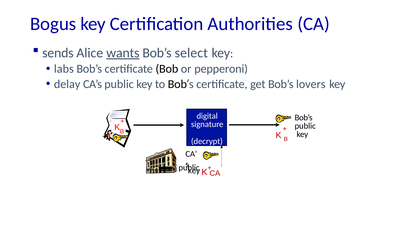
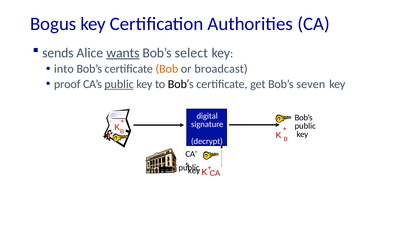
labs: labs -> into (64, 69)
Bob colour: black -> orange (167, 69)
pepperoni: pepperoni -> broadcast (221, 69)
delay: delay -> proof (67, 84)
public underline: none -> present (119, 84)
lovers: lovers -> seven (311, 84)
